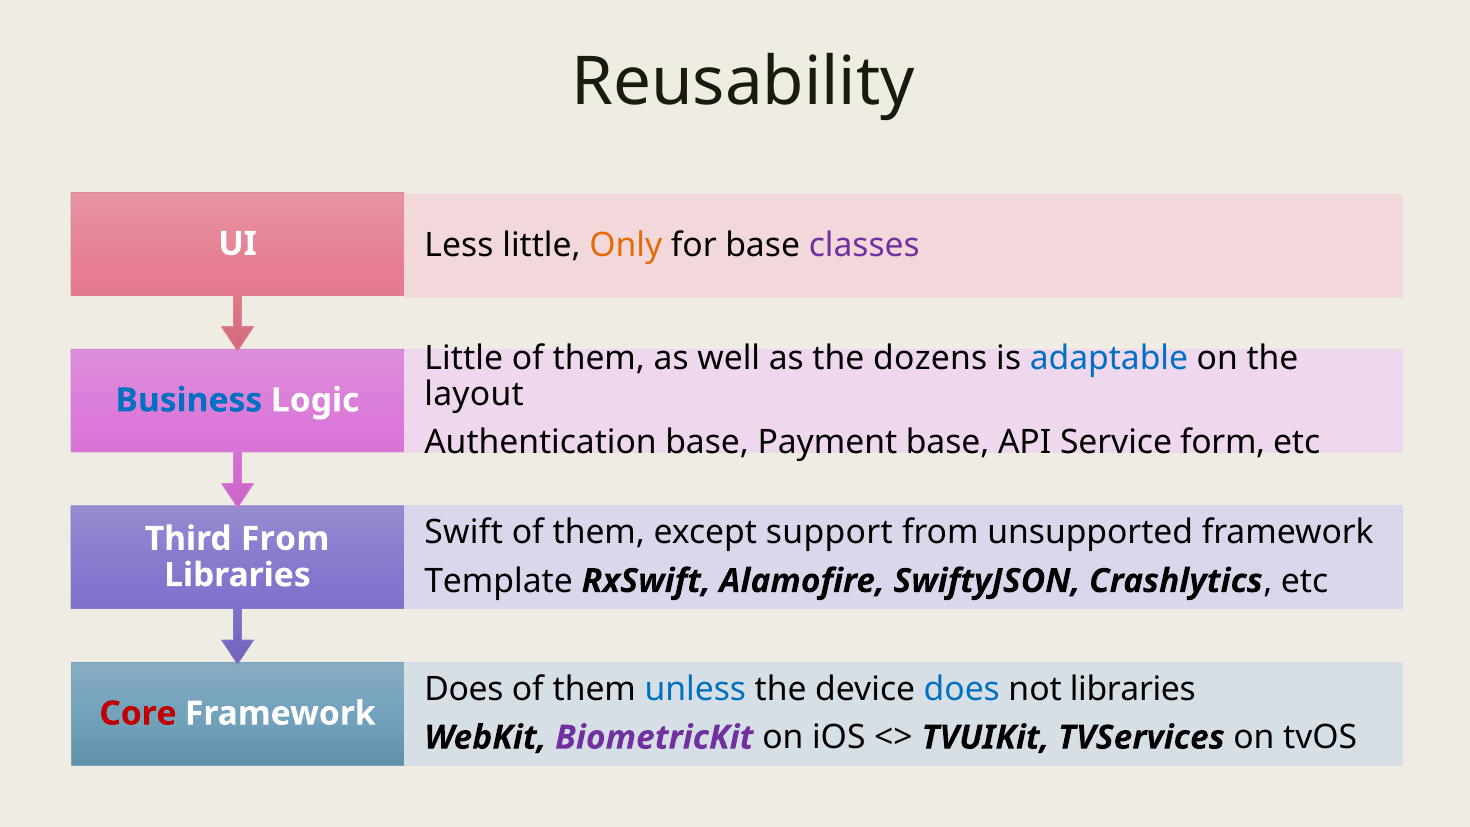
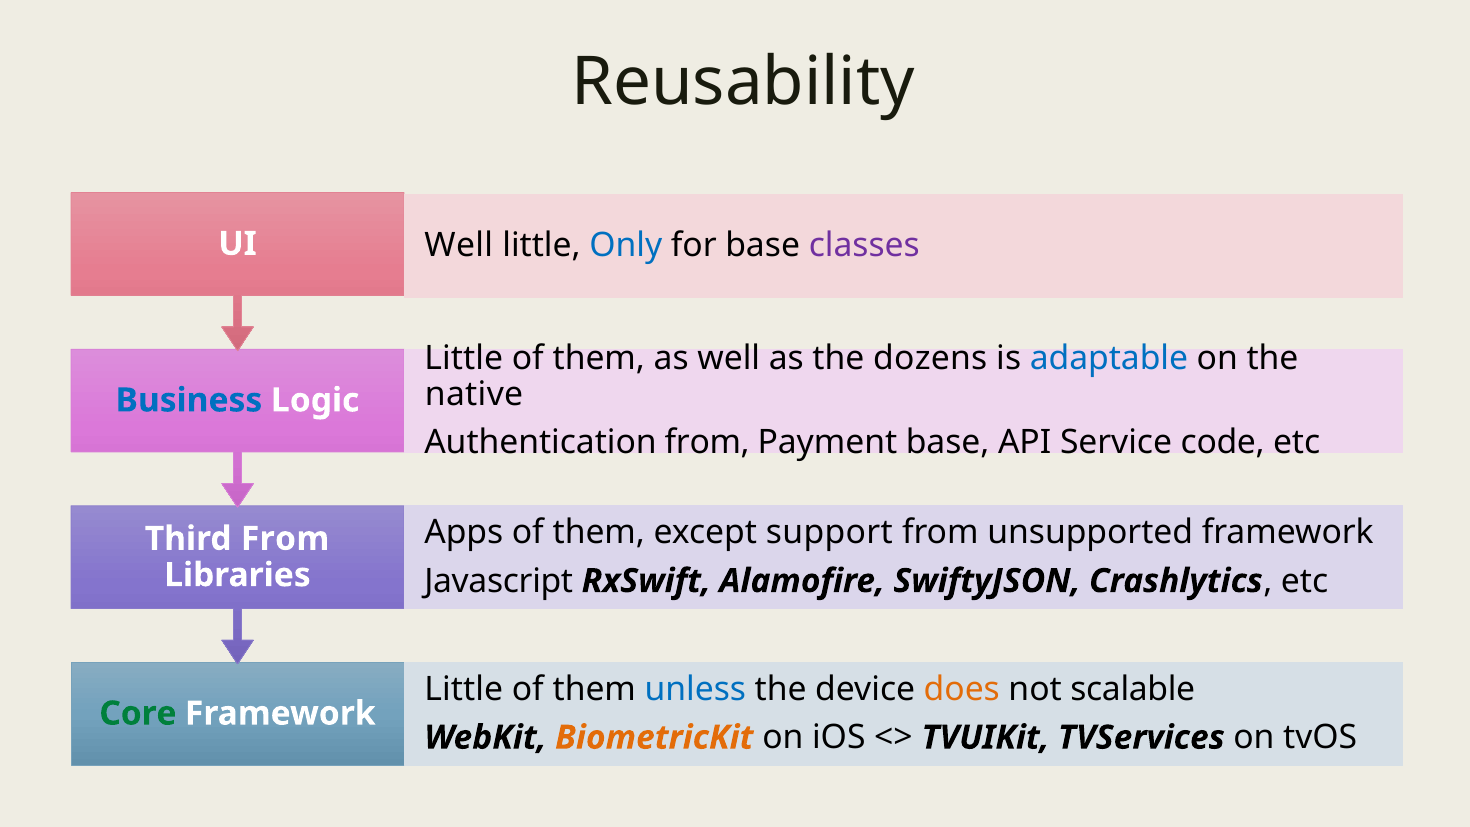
UI Less: Less -> Well (459, 245)
Only colour: orange -> blue (626, 245)
layout: layout -> native (474, 394)
Authentication base: base -> from (707, 443)
form: form -> code (1223, 443)
Swift: Swift -> Apps (464, 533)
Template: Template -> Javascript (499, 581)
Does: Does -> Little (464, 689)
does colour: blue -> orange (962, 689)
not libraries: libraries -> scalable (1133, 689)
Core colour: red -> green (138, 713)
BiometricKit colour: purple -> orange (654, 737)
